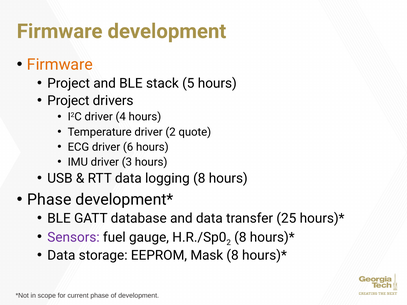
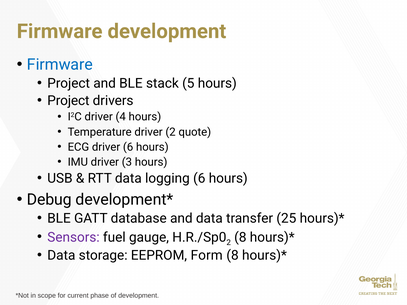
Firmware colour: orange -> blue (60, 65)
logging 8: 8 -> 6 (199, 178)
Phase: Phase -> Debug (49, 200)
Mask: Mask -> Form (207, 256)
